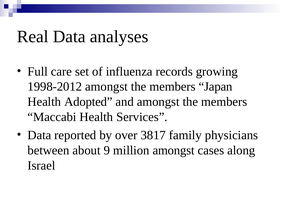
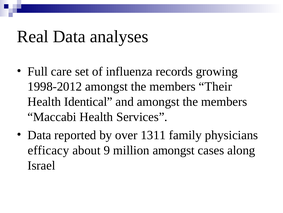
Japan: Japan -> Their (215, 86)
Adopted: Adopted -> Identical (88, 101)
3817: 3817 -> 1311 (153, 135)
between: between -> efficacy (48, 150)
